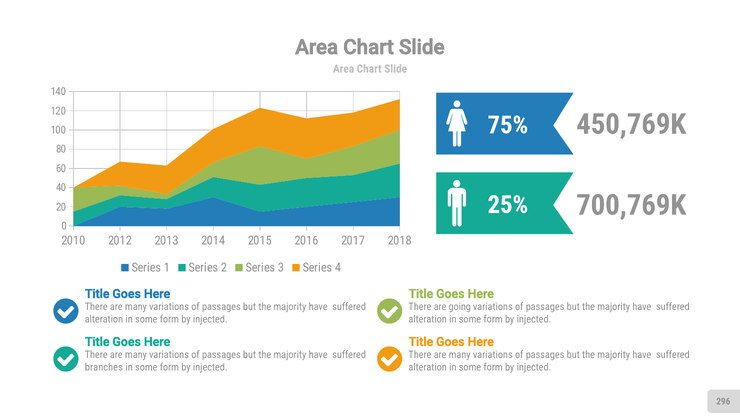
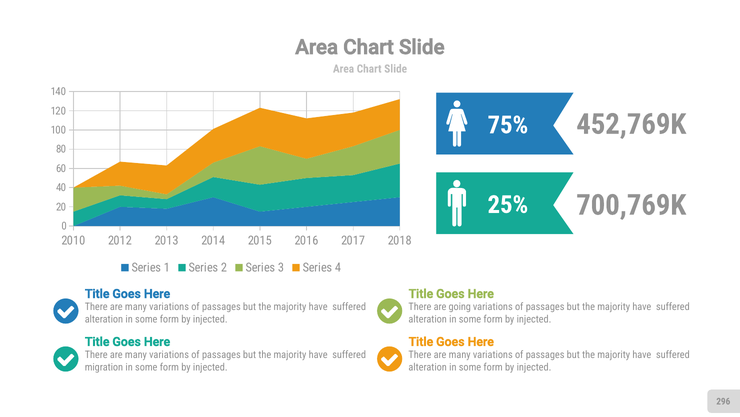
450,769K: 450,769K -> 452,769K (631, 124)
branches: branches -> migration (104, 367)
